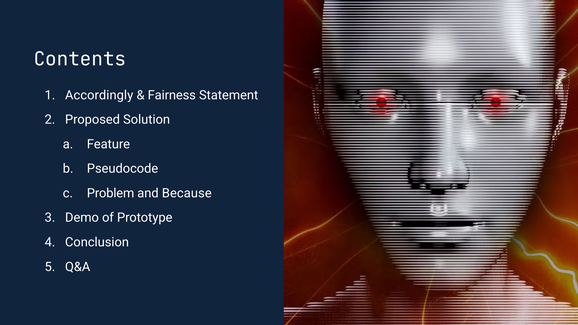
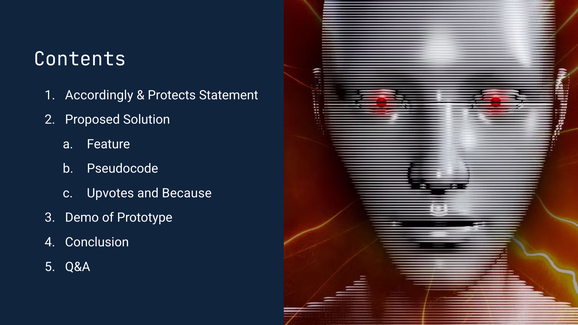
Fairness: Fairness -> Protects (172, 95)
Problem: Problem -> Upvotes (110, 193)
